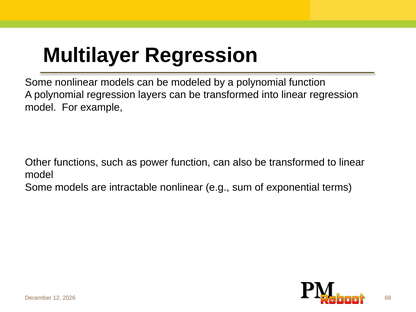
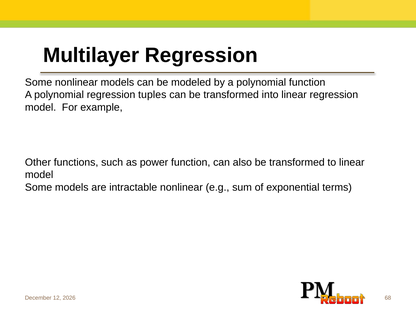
layers: layers -> tuples (152, 95)
